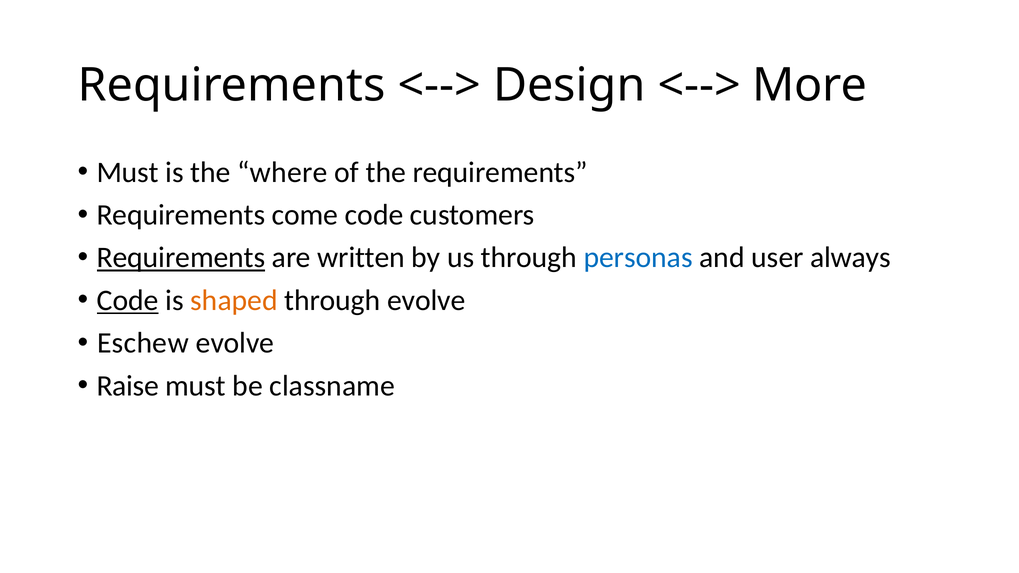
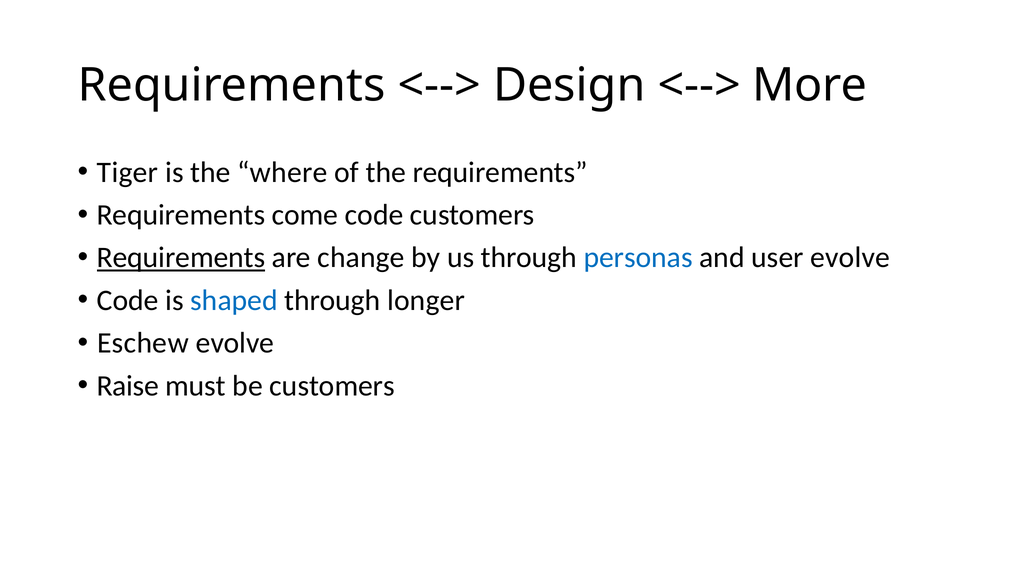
Must: Must -> Tiger (128, 172)
written: written -> change (361, 258)
user always: always -> evolve (850, 258)
Code underline: present -> none (128, 300)
shaped colour: orange -> blue (234, 300)
through evolve: evolve -> longer (426, 300)
be classname: classname -> customers (332, 386)
